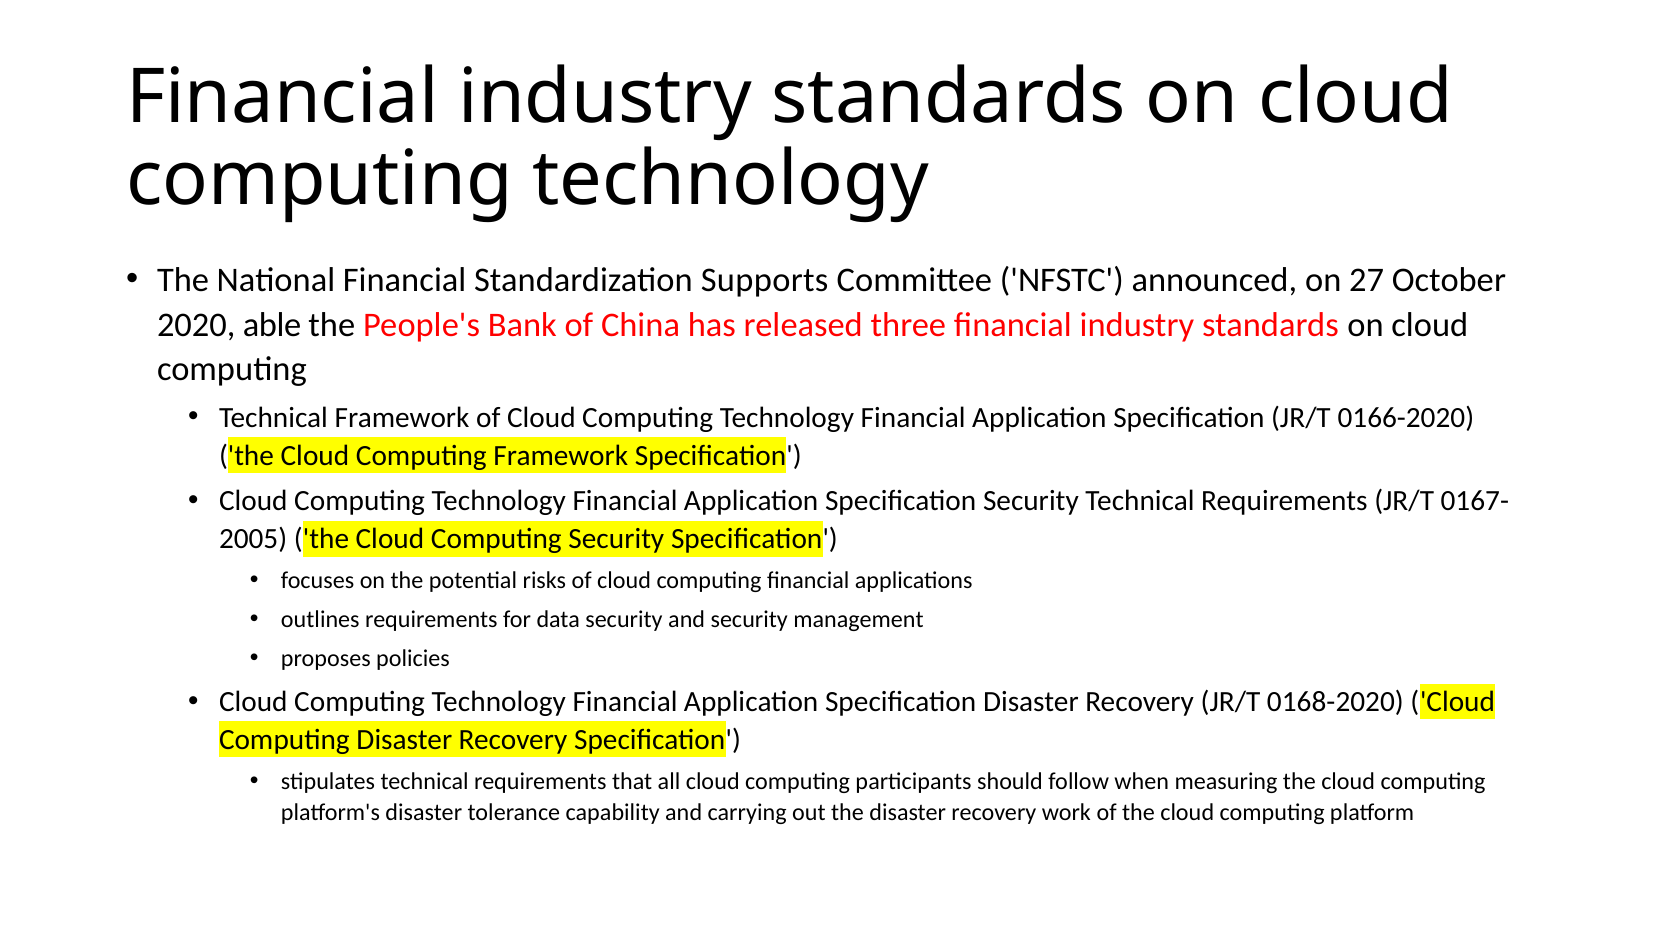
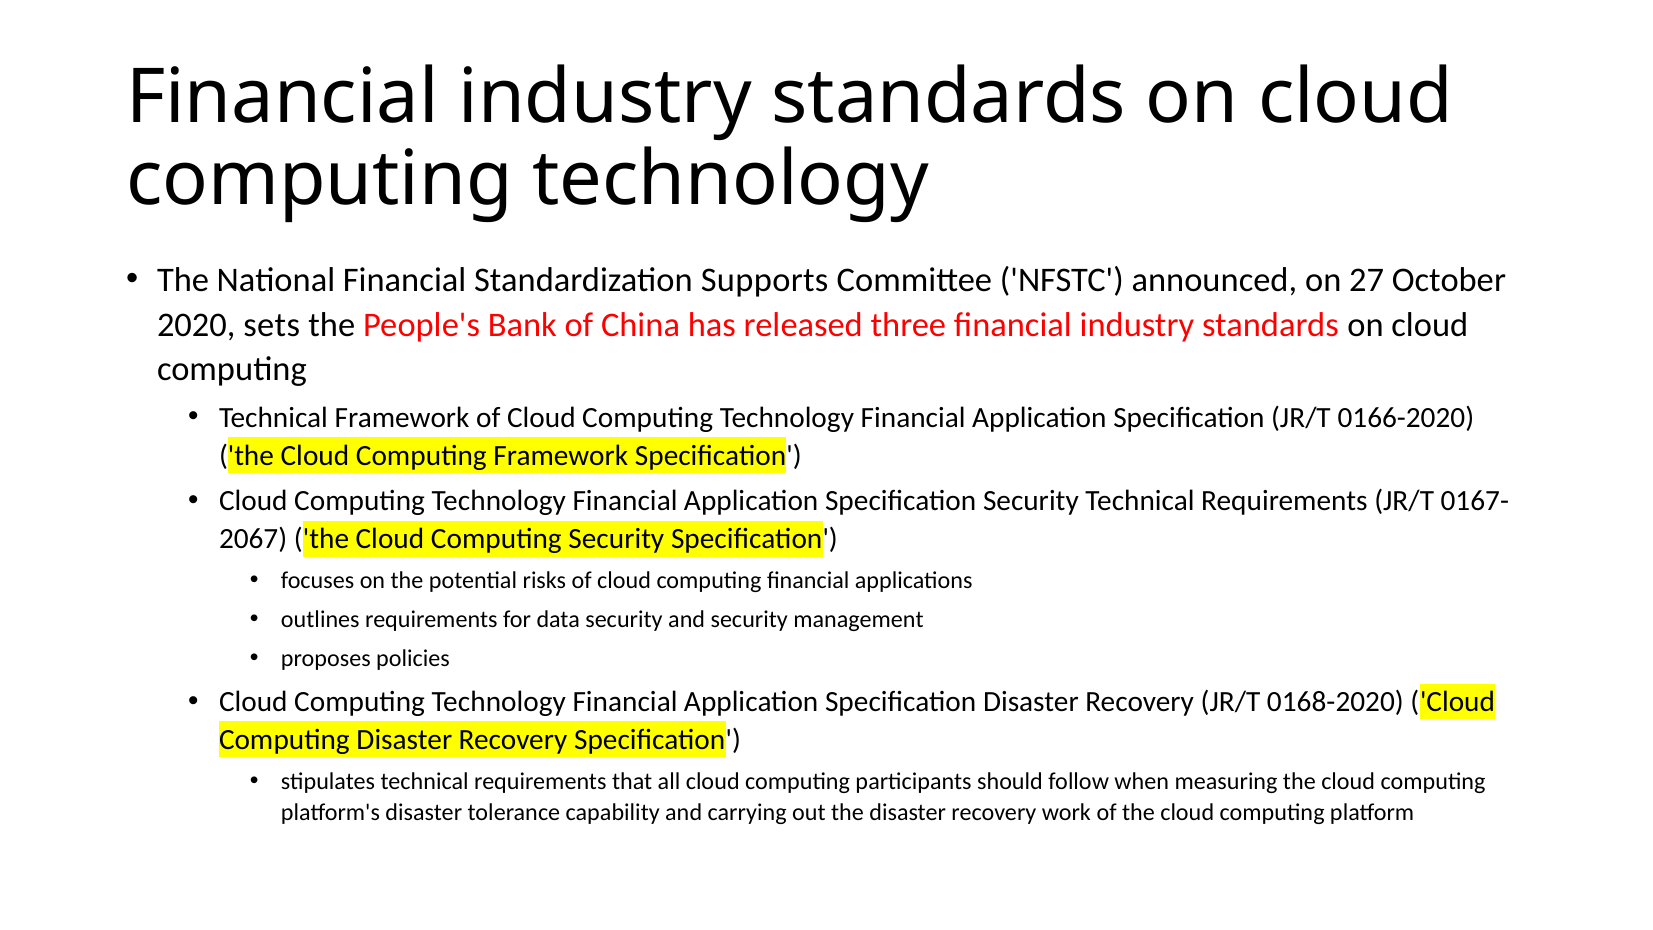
able: able -> sets (272, 325)
2005: 2005 -> 2067 (253, 539)
